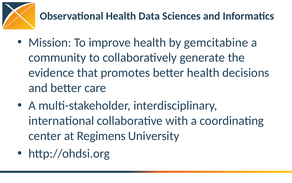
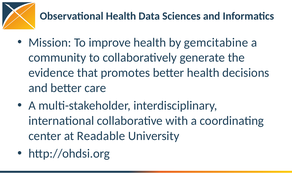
Regimens: Regimens -> Readable (101, 135)
